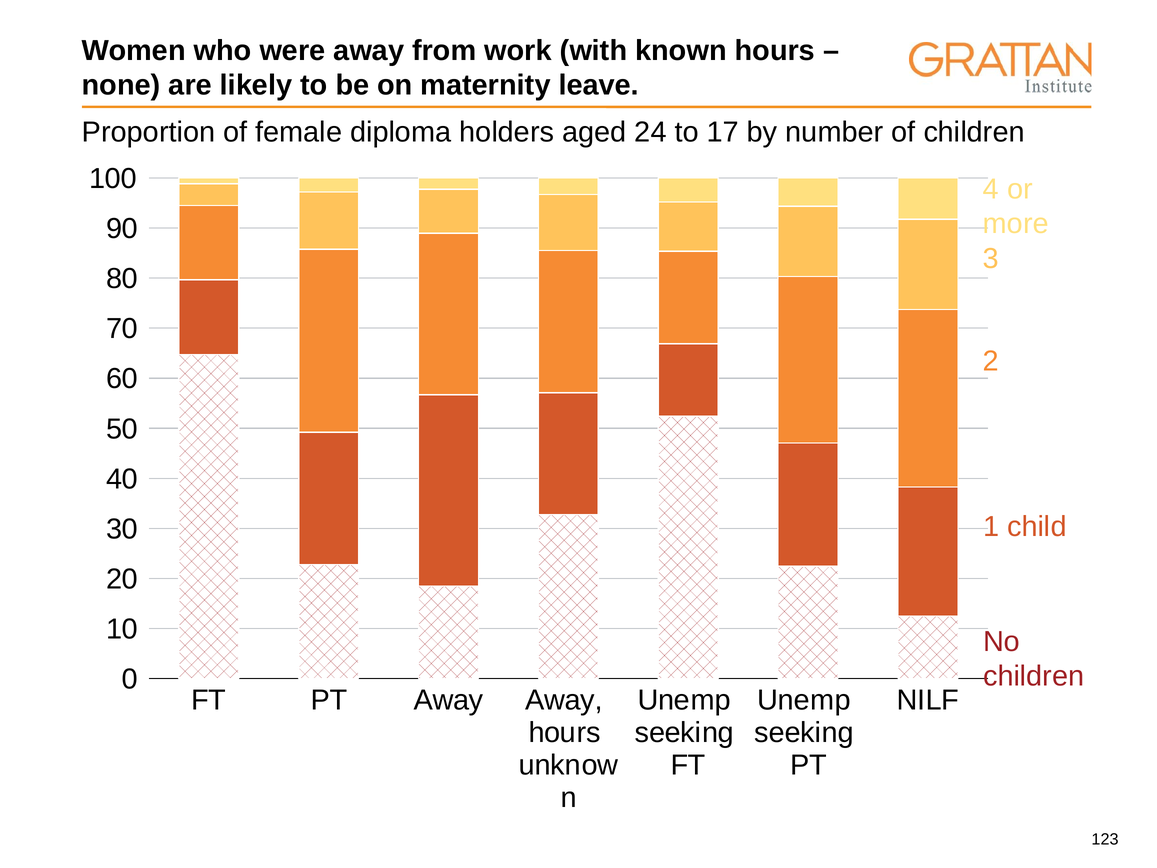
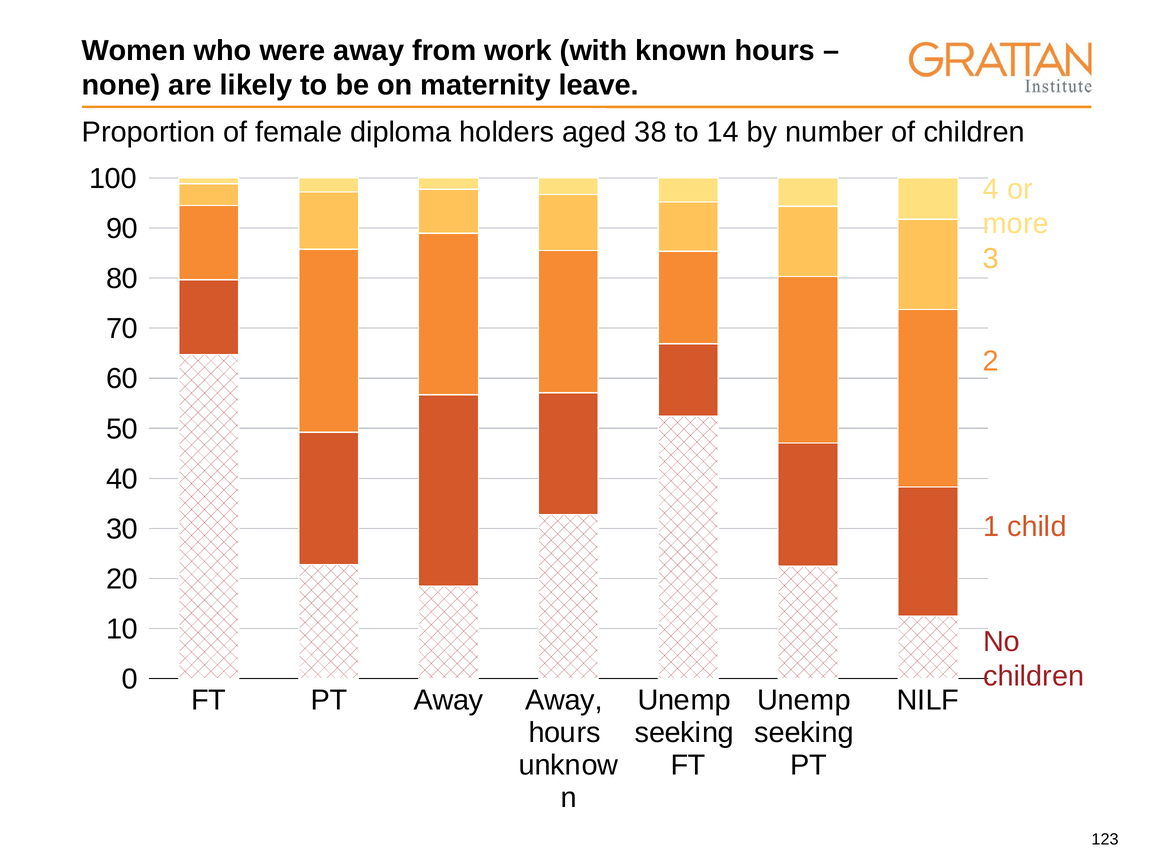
24: 24 -> 38 (651, 132)
17: 17 -> 14 (723, 132)
